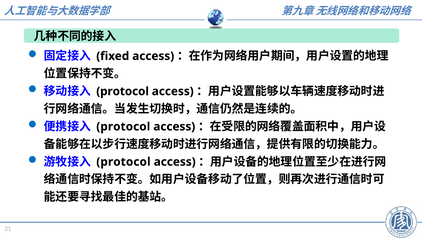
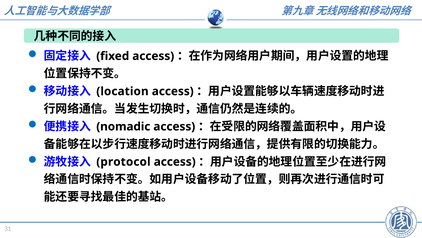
protocol: protocol -> location (122, 91)
protocol: protocol -> nomadic (123, 126)
